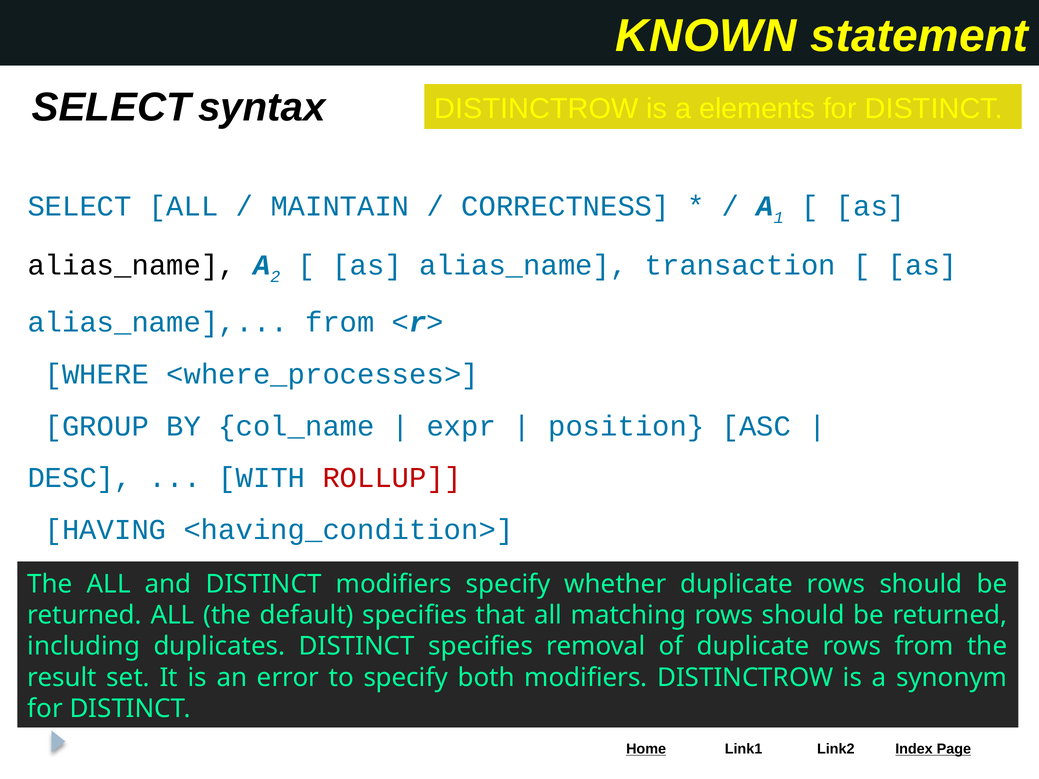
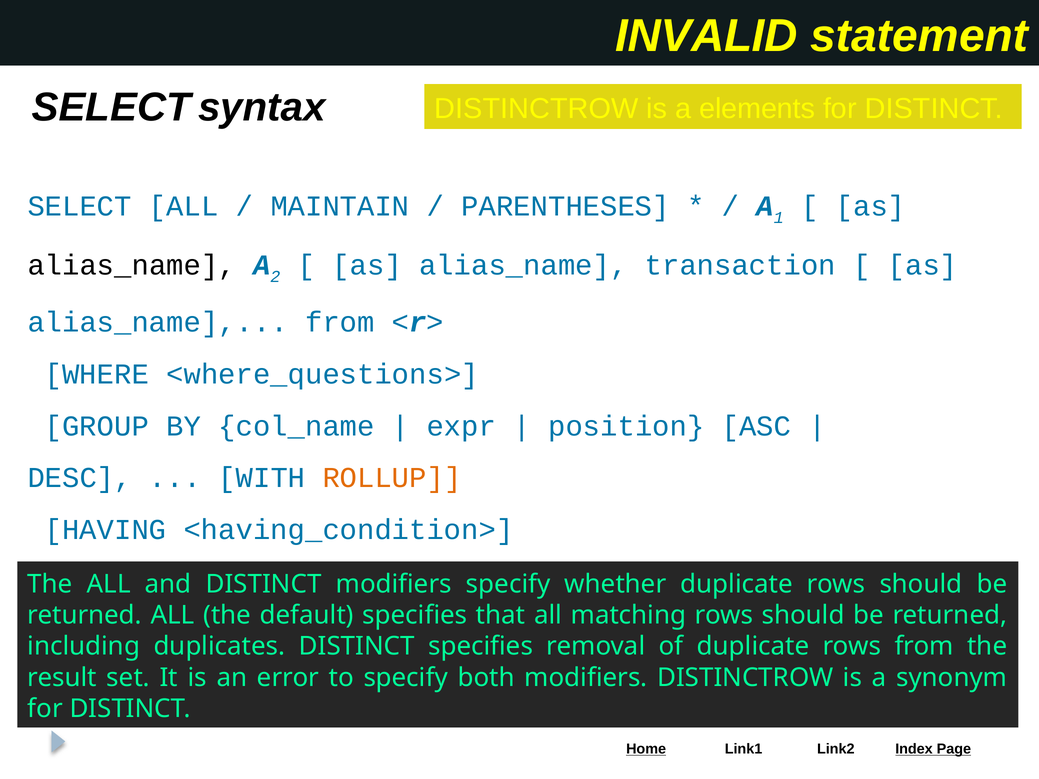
KNOWN: KNOWN -> INVALID (706, 36)
CORRECTNESS: CORRECTNESS -> PARENTHESES (566, 206)
<where_processes>: <where_processes> -> <where_questions> (322, 374)
ROLLUP colour: red -> orange (392, 478)
